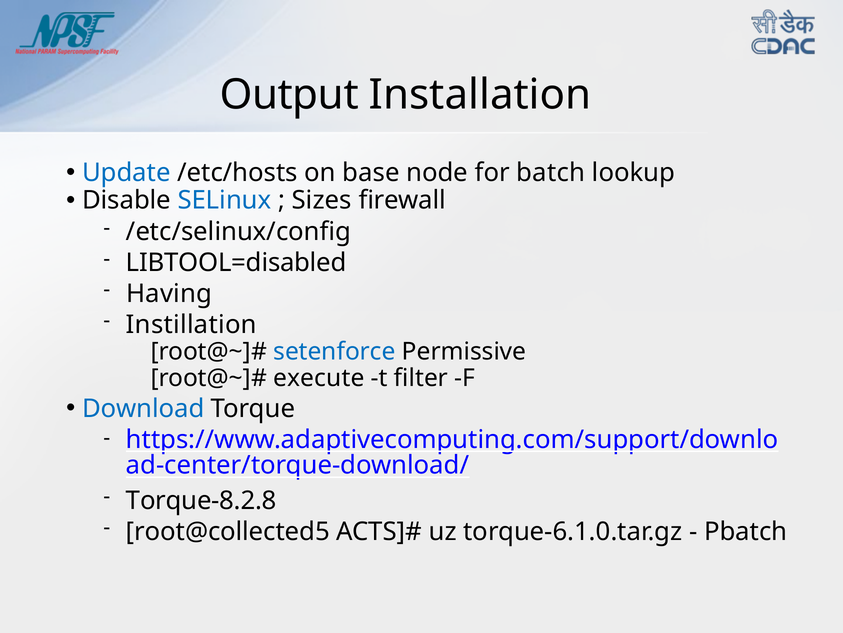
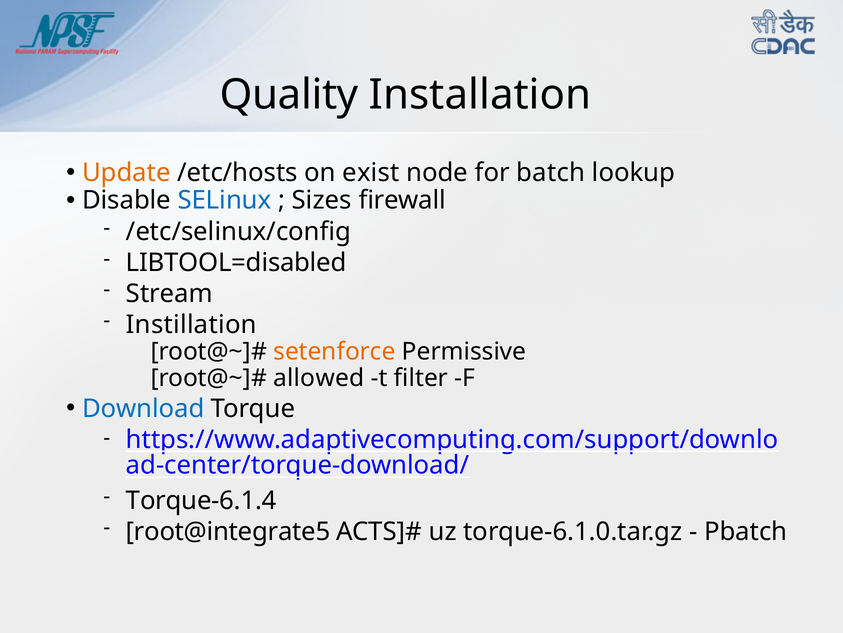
Output: Output -> Quality (289, 95)
Update colour: blue -> orange (126, 172)
base: base -> exist (371, 172)
Having: Having -> Stream (169, 293)
setenforce colour: blue -> orange (334, 351)
execute: execute -> allowed (319, 378)
Torque-8.2.8: Torque-8.2.8 -> Torque-6.1.4 (201, 500)
root@collected5: root@collected5 -> root@integrate5 (228, 531)
